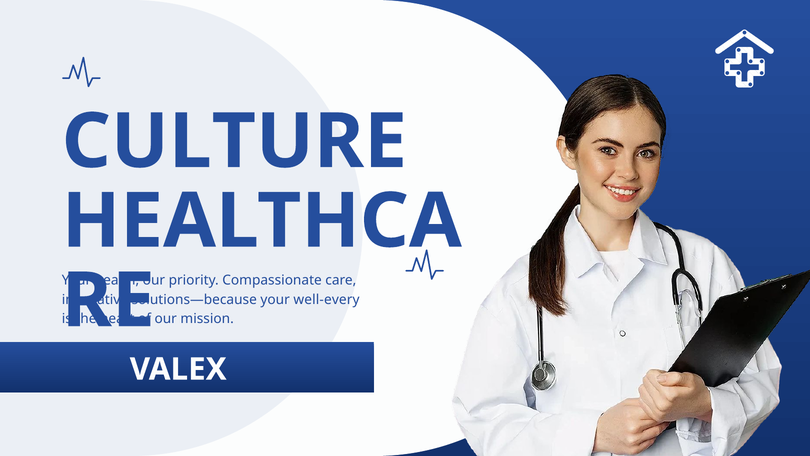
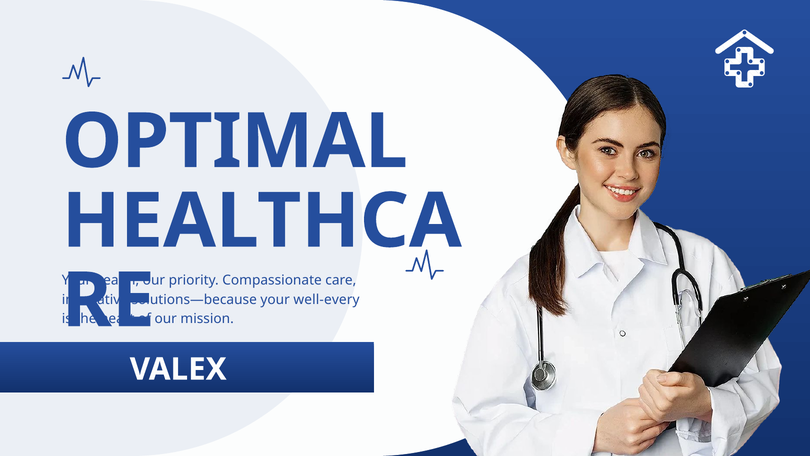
CULTURE: CULTURE -> OPTIMAL (235, 142)
